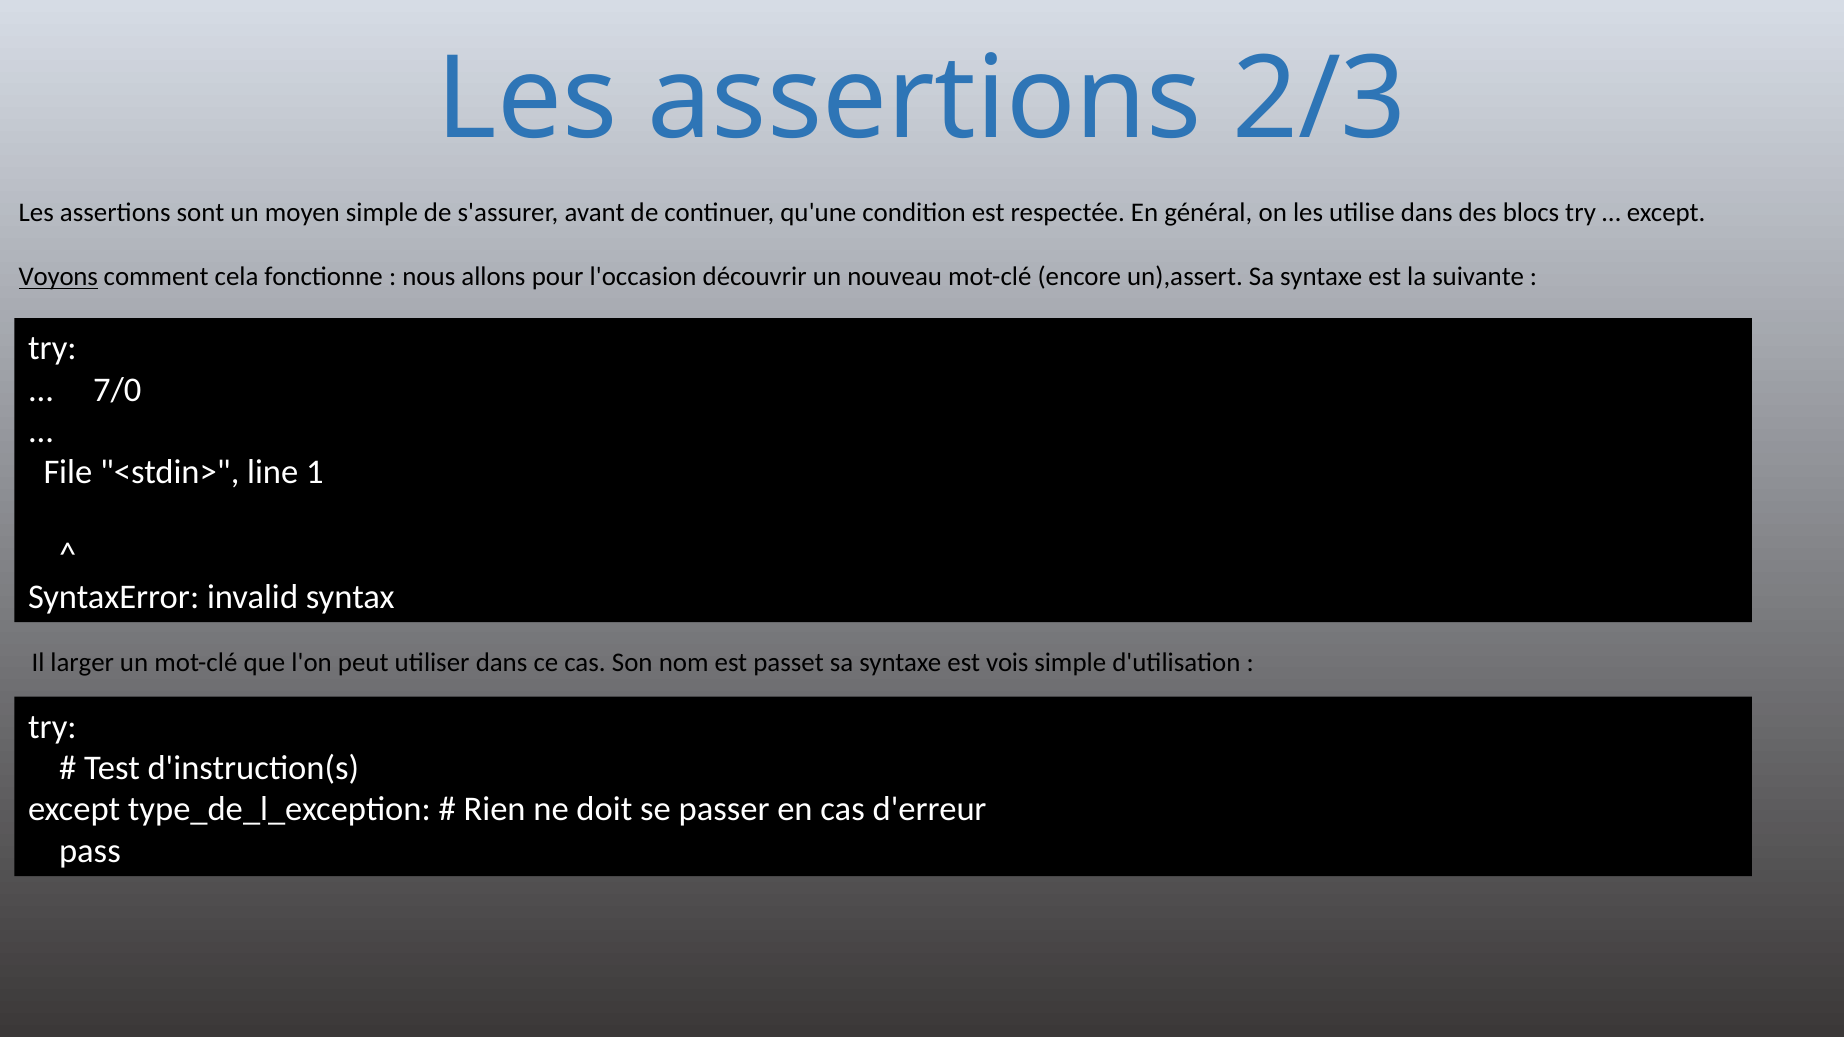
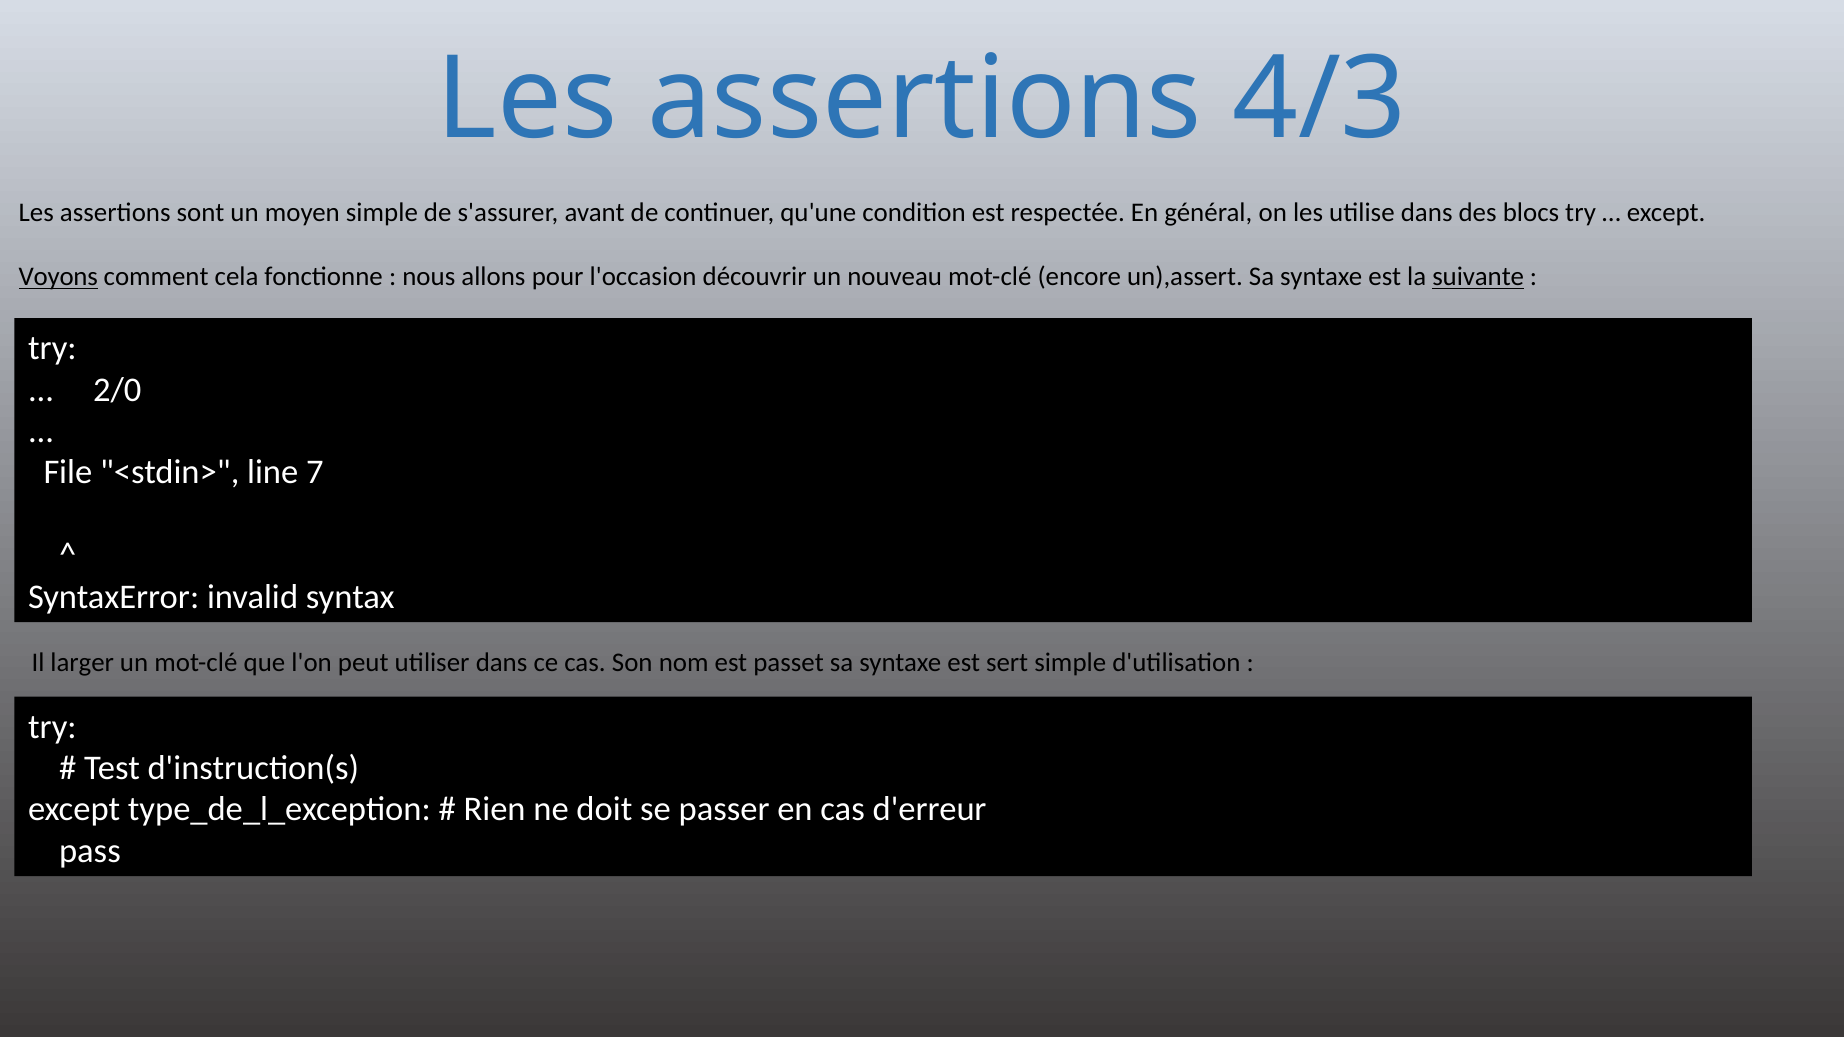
2/3: 2/3 -> 4/3 (1319, 99)
suivante underline: none -> present (1478, 277)
7/0: 7/0 -> 2/0 (117, 390)
1: 1 -> 7 (315, 473)
vois: vois -> sert (1007, 663)
